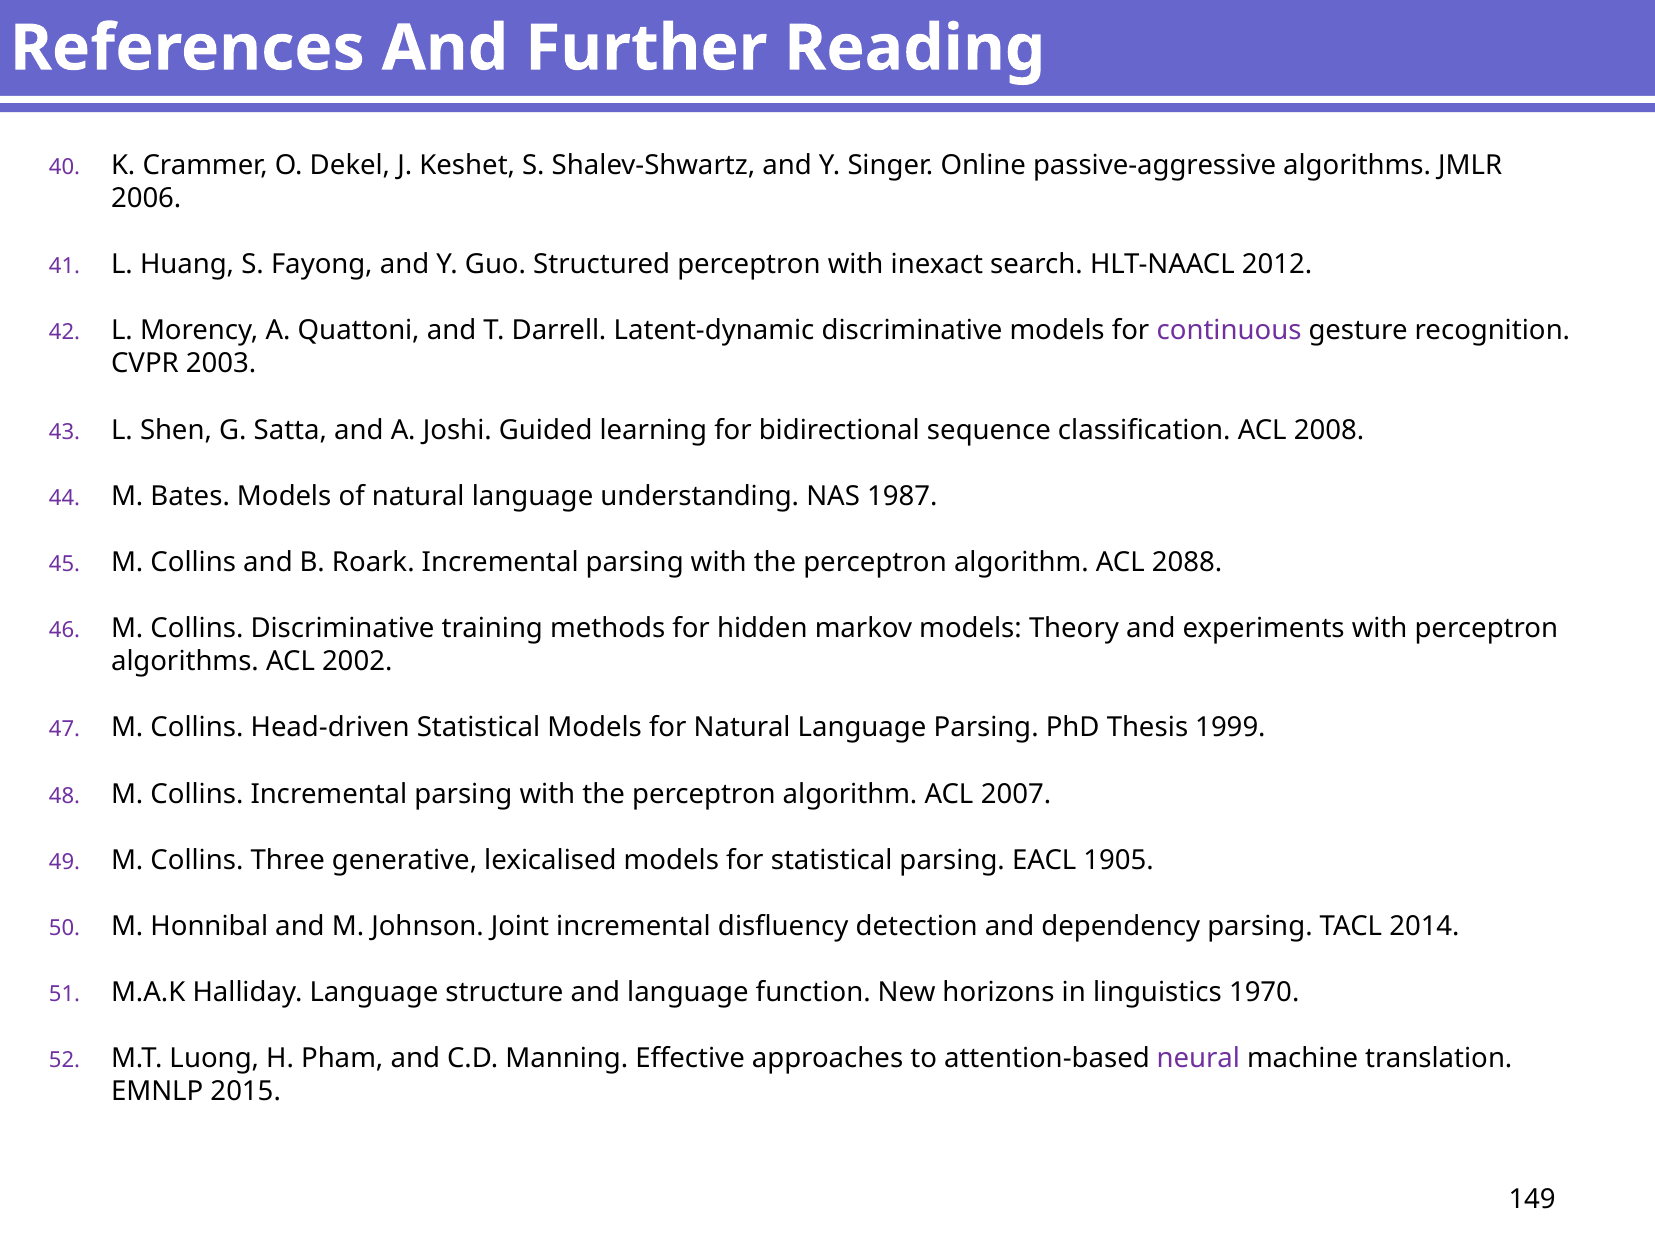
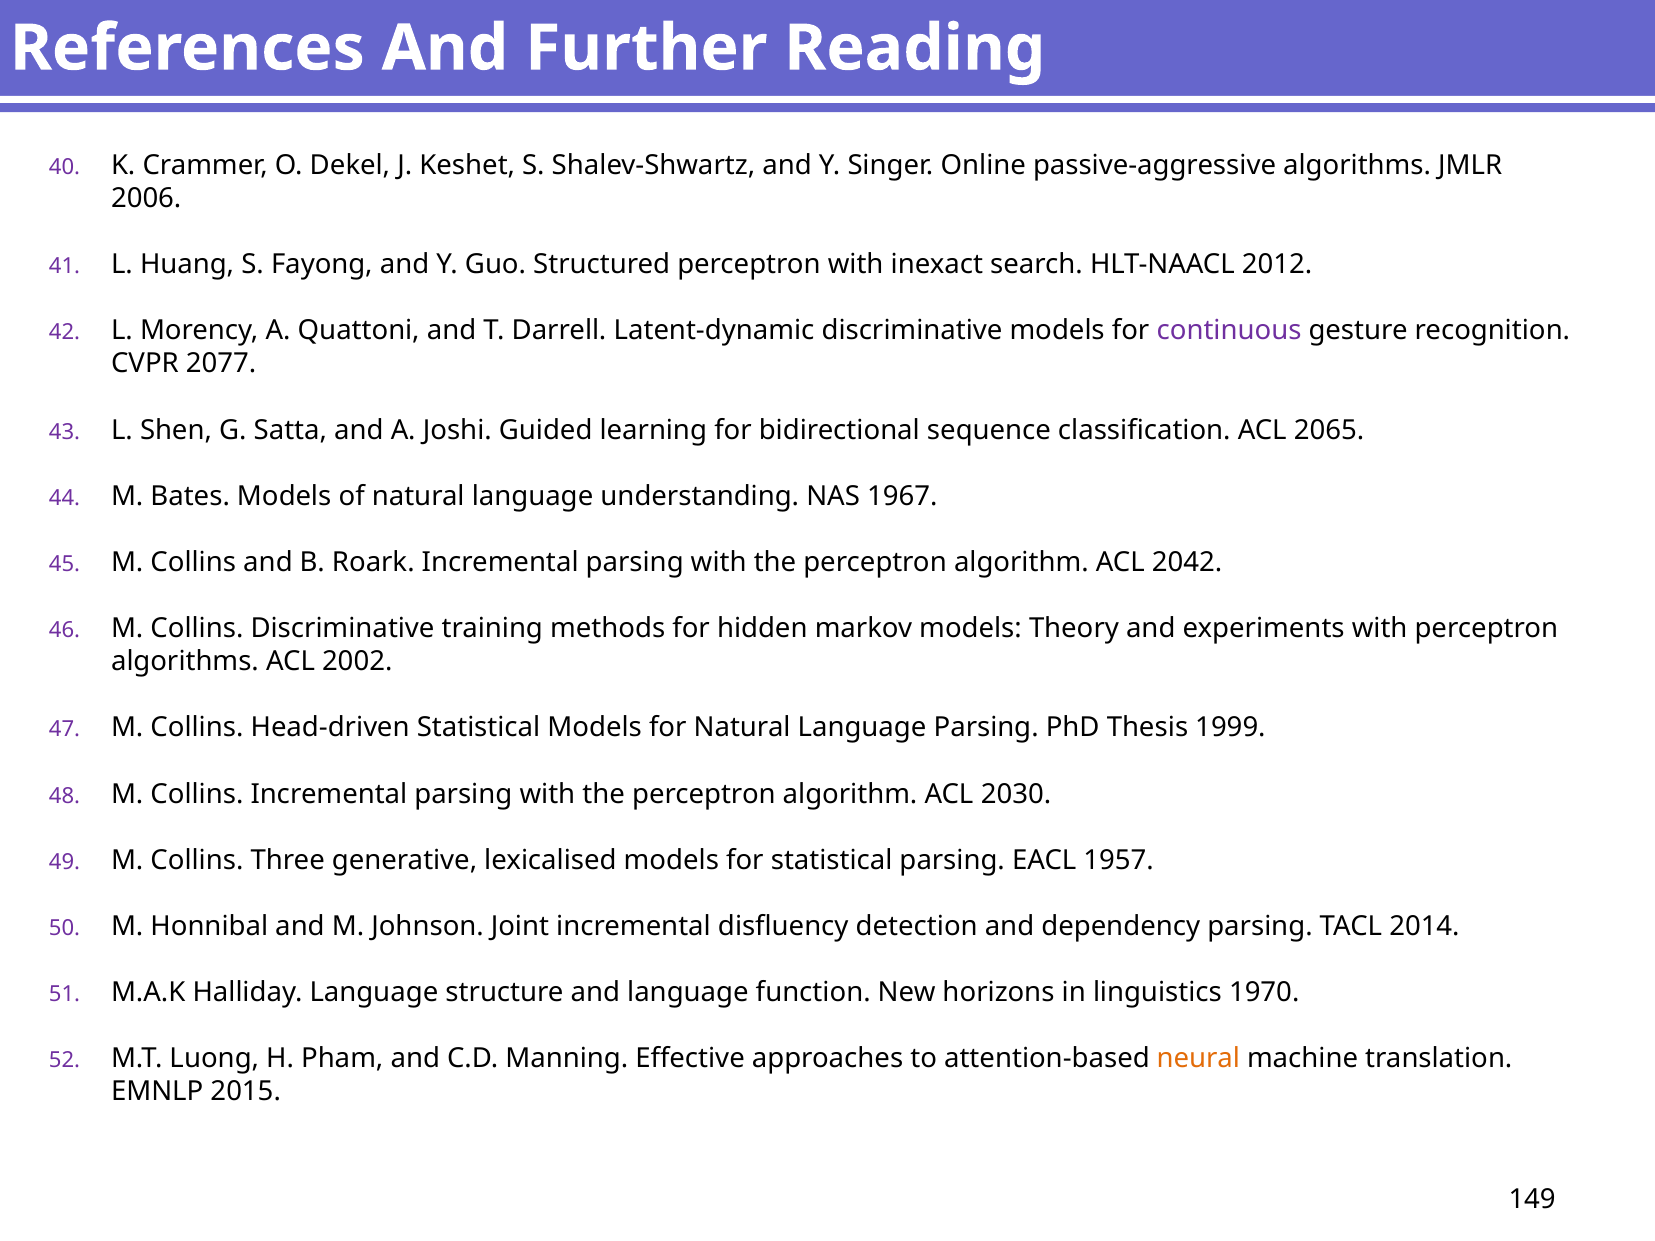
2003: 2003 -> 2077 (221, 364)
2008: 2008 -> 2065 (1329, 430)
1987: 1987 -> 1967 (902, 496)
2088: 2088 -> 2042 (1187, 562)
2007: 2007 -> 2030 (1016, 794)
1905: 1905 -> 1957 (1119, 860)
neural colour: purple -> orange (1198, 1059)
